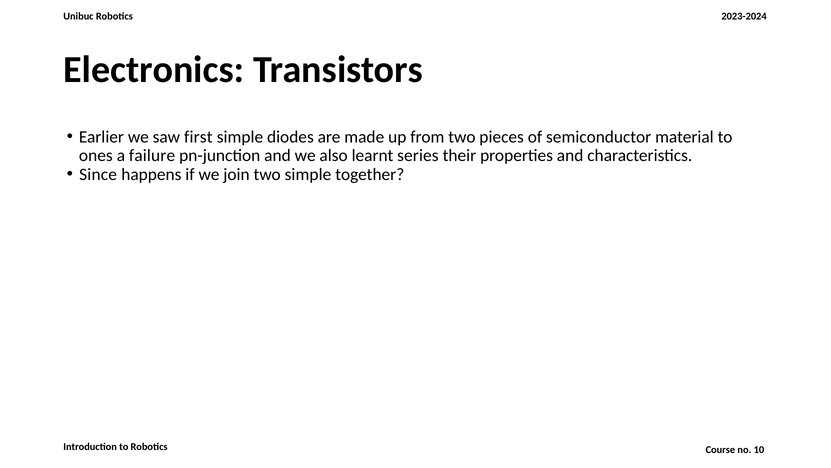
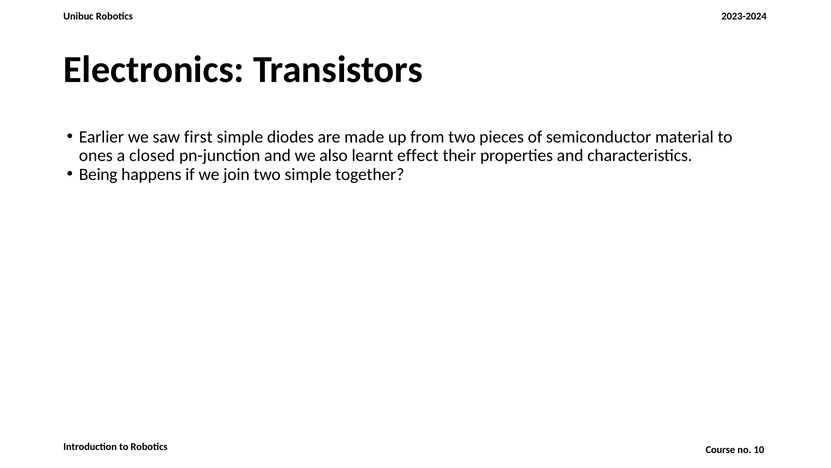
failure: failure -> closed (152, 155)
series: series -> effect (418, 155)
Since: Since -> Being (98, 174)
